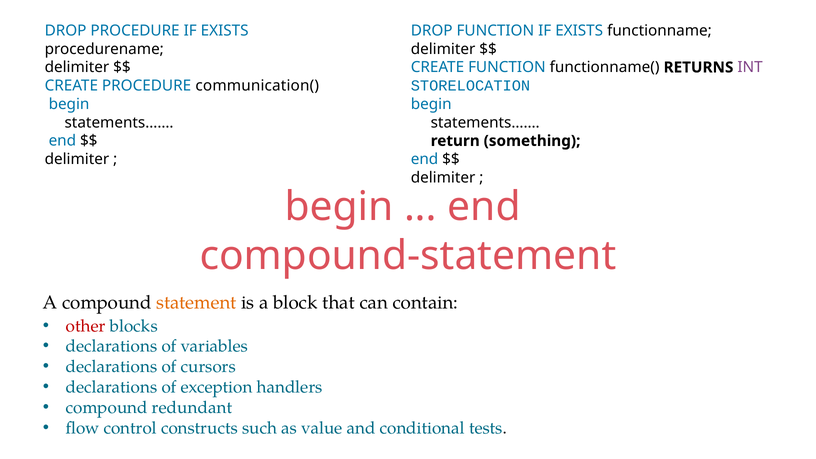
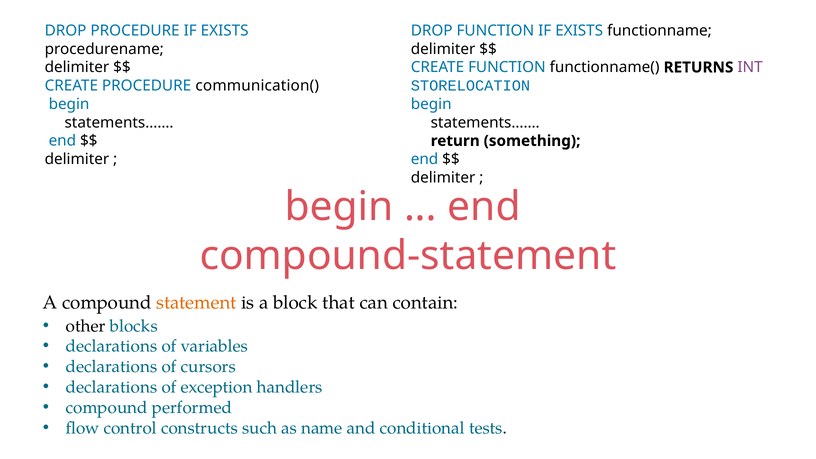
other colour: red -> black (86, 326)
redundant: redundant -> performed (192, 408)
value: value -> name (322, 428)
